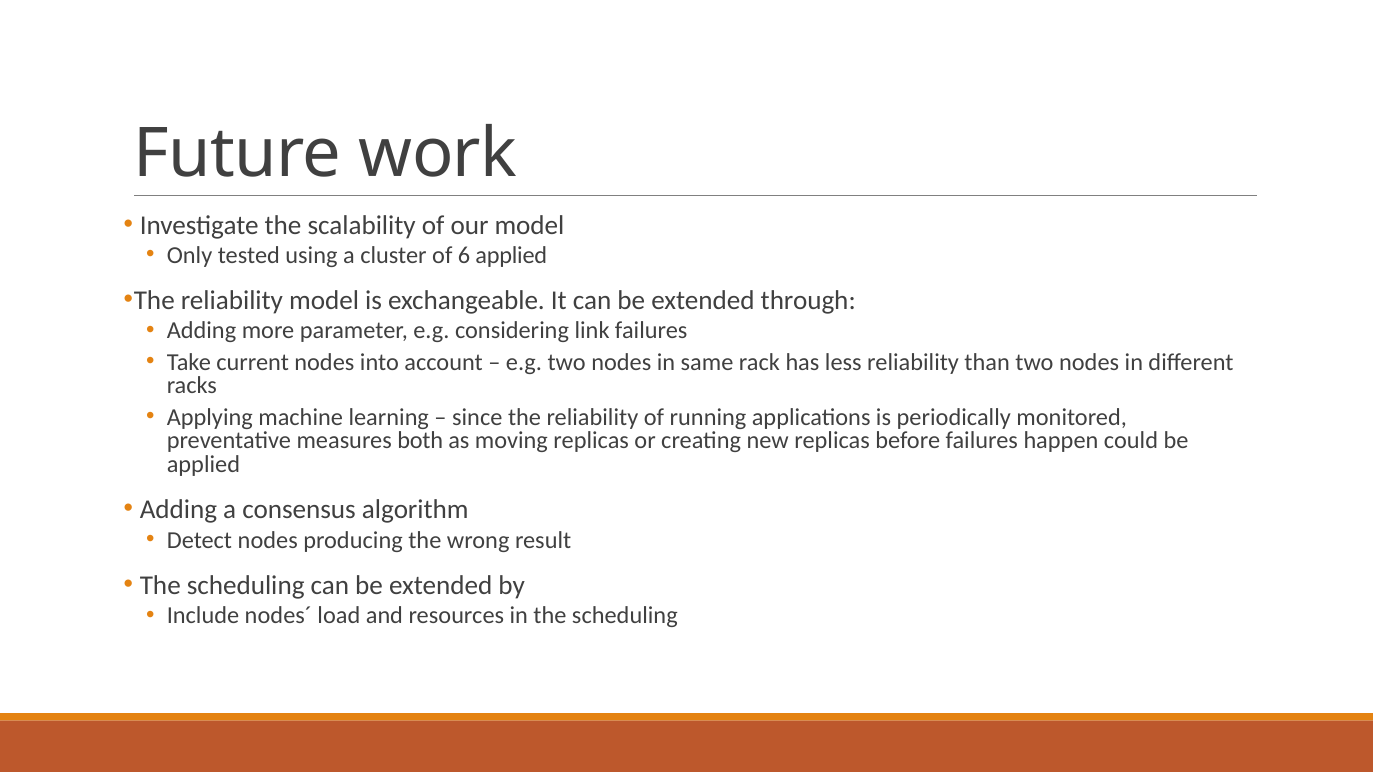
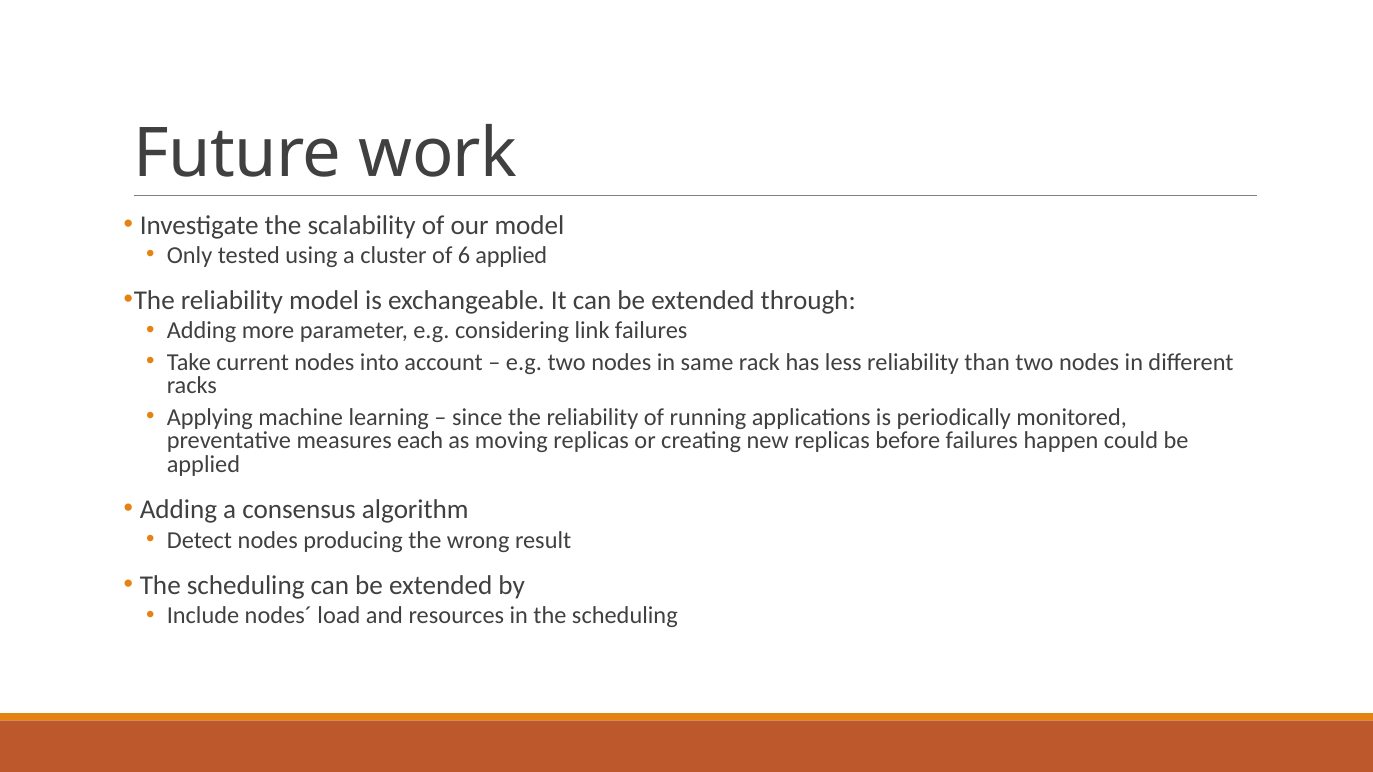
both: both -> each (420, 441)
